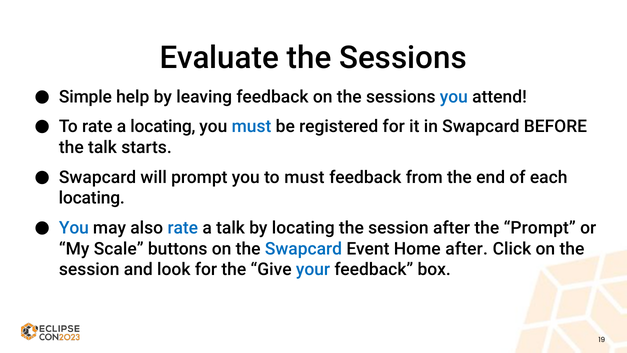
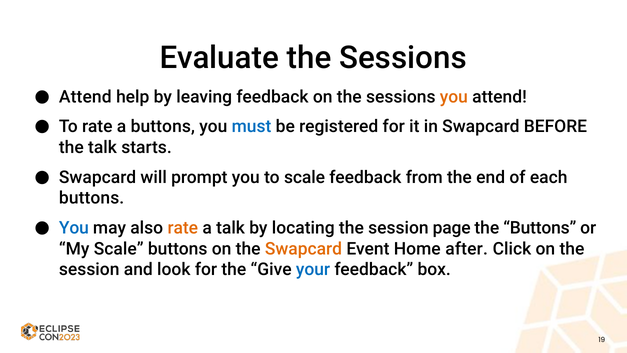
Simple: Simple -> Attend (85, 97)
you colour: blue -> orange (454, 97)
a locating: locating -> buttons (163, 127)
to must: must -> scale (305, 177)
locating: locating -> buttons (92, 198)
rate colour: blue -> orange (183, 228)
session after: after -> page (452, 228)
the Prompt: Prompt -> Buttons (540, 228)
Swapcard colour: blue -> orange (303, 249)
